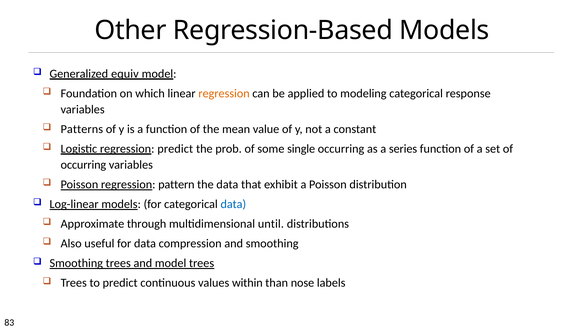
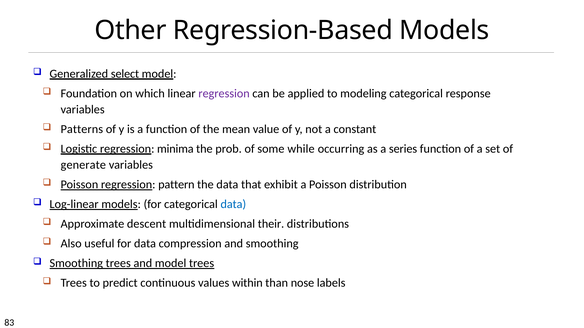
equiv: equiv -> select (125, 74)
regression colour: orange -> purple (224, 94)
regression predict: predict -> minima (175, 149)
single: single -> while (301, 149)
occurring: occurring -> generate (83, 165)
through: through -> descent (147, 224)
until: until -> their (271, 224)
